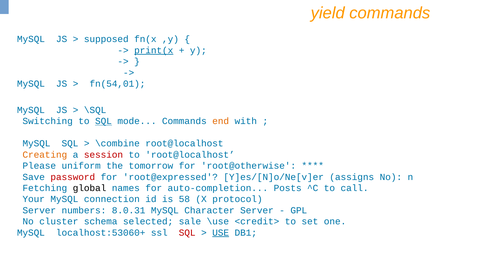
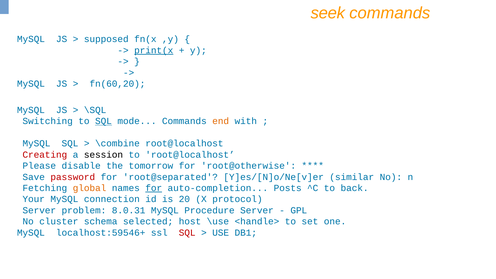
yield: yield -> seek (328, 13)
fn(54,01: fn(54,01 -> fn(60,20 (117, 84)
Creating colour: orange -> red (45, 155)
session colour: red -> black (103, 155)
uniform: uniform -> disable (81, 166)
root@expressed: root@expressed -> root@separated (170, 177)
assigns: assigns -> similar (352, 177)
global colour: black -> orange (90, 188)
for underline: none -> present (154, 188)
call: call -> back (355, 188)
58: 58 -> 20 (184, 199)
numbers: numbers -> problem (84, 210)
Character: Character -> Procedure (210, 210)
sale: sale -> host (190, 222)
<credit>: <credit> -> <handle> (257, 222)
localhost:53060+: localhost:53060+ -> localhost:59546+ (101, 233)
USE underline: present -> none (221, 233)
